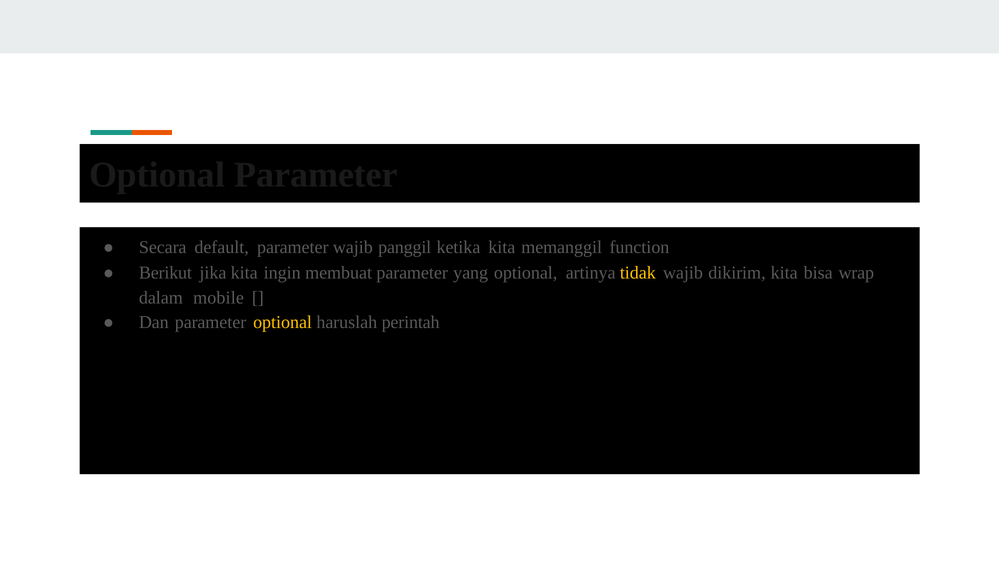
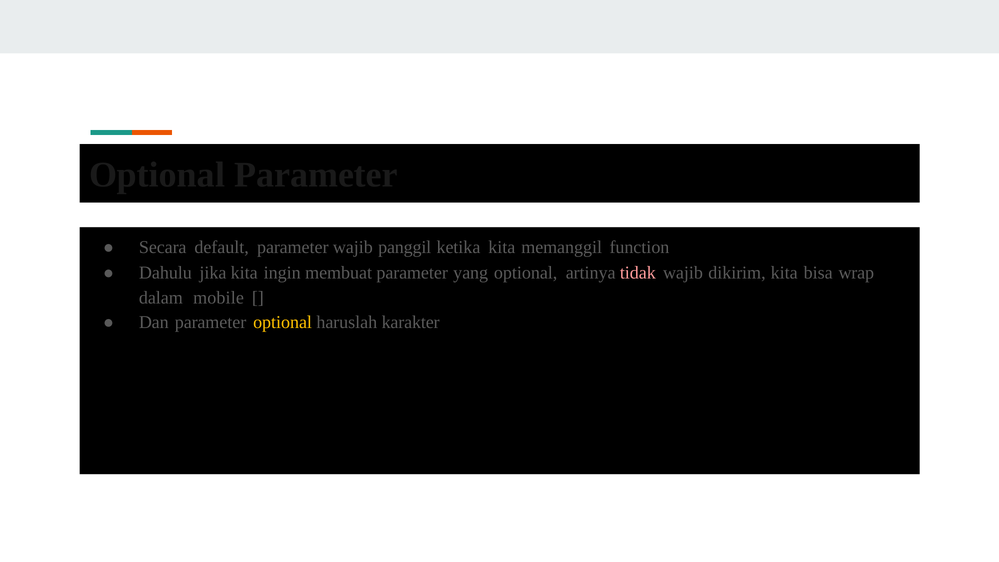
Berikut: Berikut -> Dahulu (165, 273)
tidak colour: yellow -> pink (638, 273)
perintah: perintah -> karakter (411, 322)
